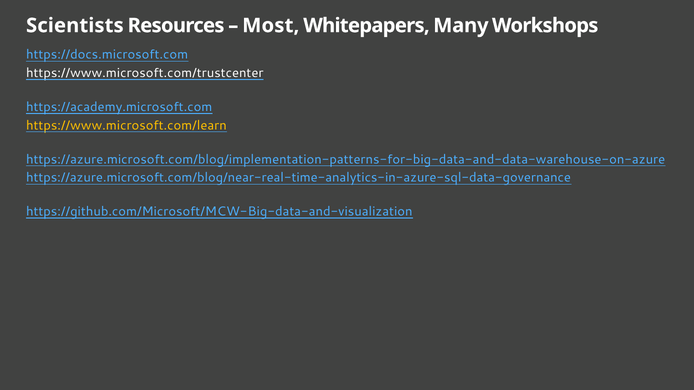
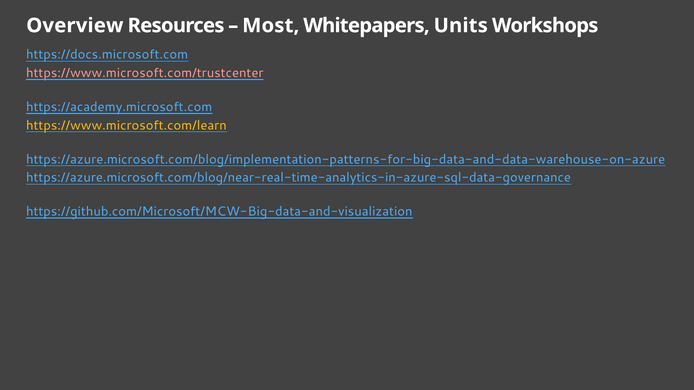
Scientists: Scientists -> Overview (75, 26)
Many: Many -> Units (461, 26)
https://www.microsoft.com/trustcenter colour: white -> pink (145, 73)
